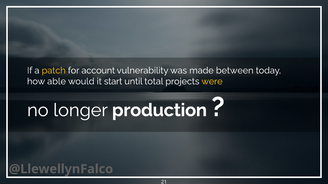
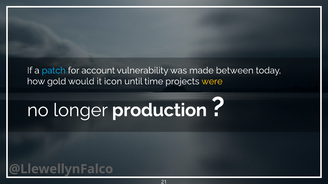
patch colour: yellow -> light blue (54, 71)
able: able -> gold (57, 82)
start: start -> icon (113, 82)
total: total -> time (154, 82)
